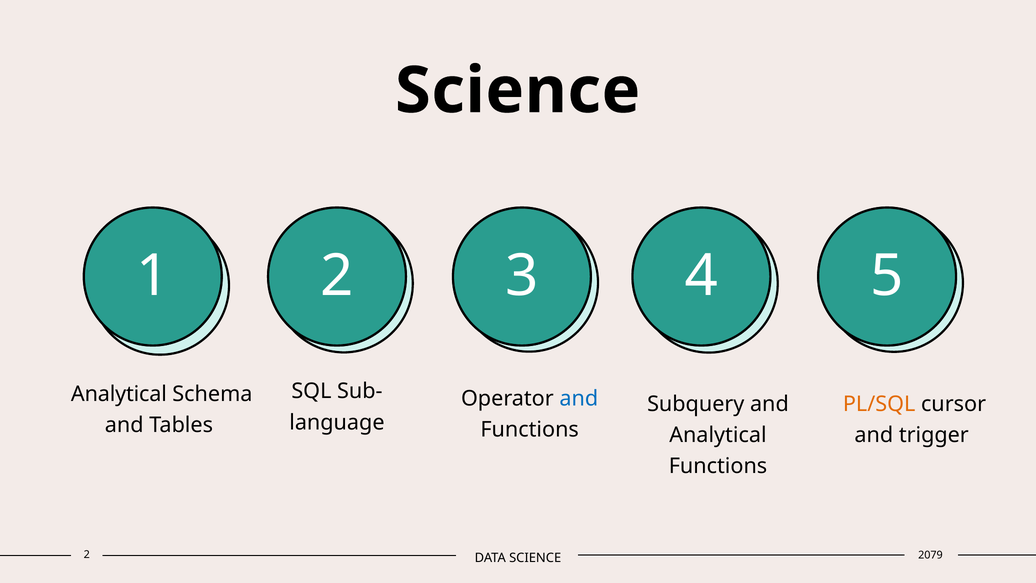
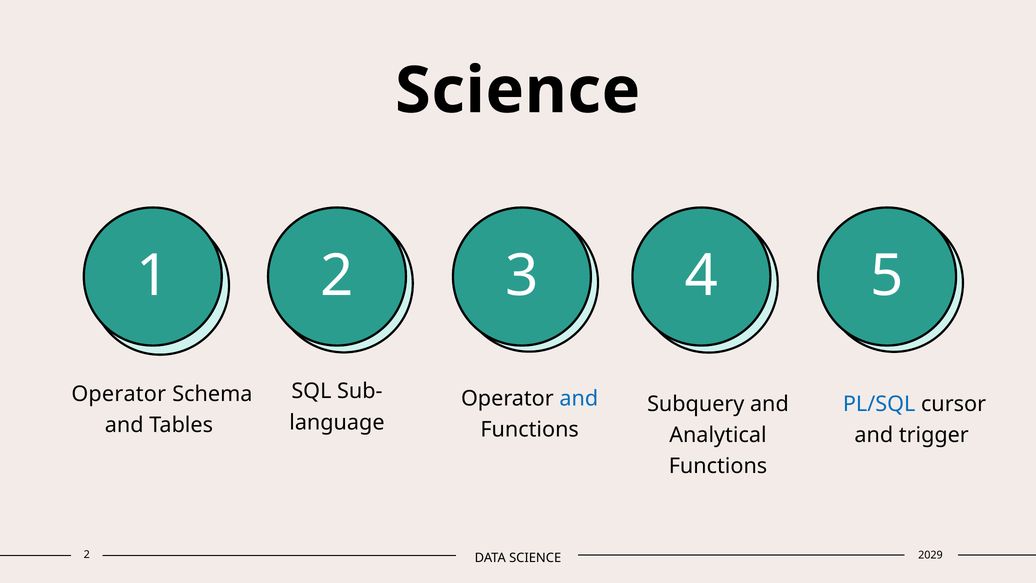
Analytical: Analytical -> Operator (119, 394)
PL/SQL colour: orange -> blue (879, 404)
2079: 2079 -> 2029 (930, 555)
